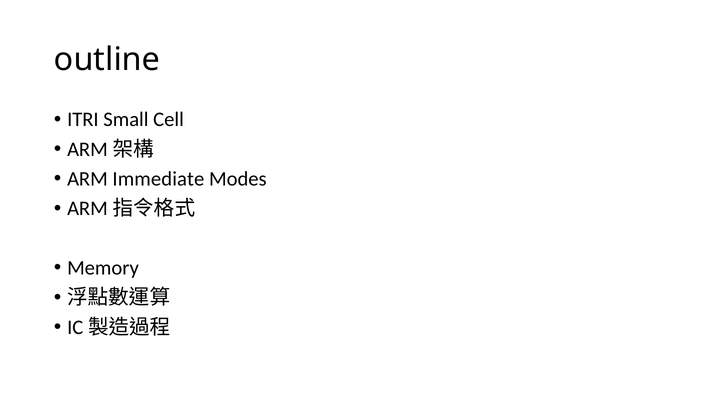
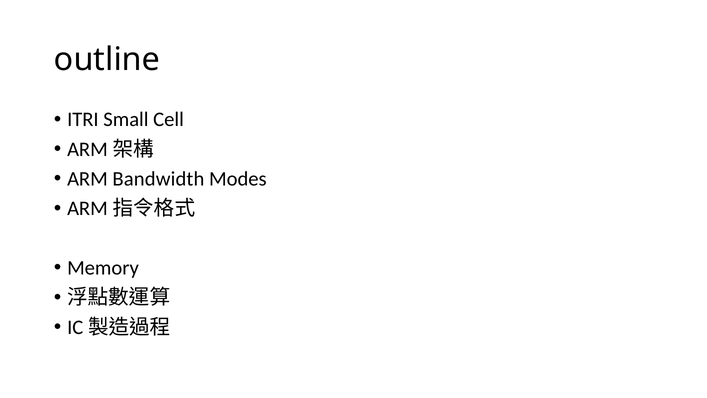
Immediate: Immediate -> Bandwidth (158, 179)
